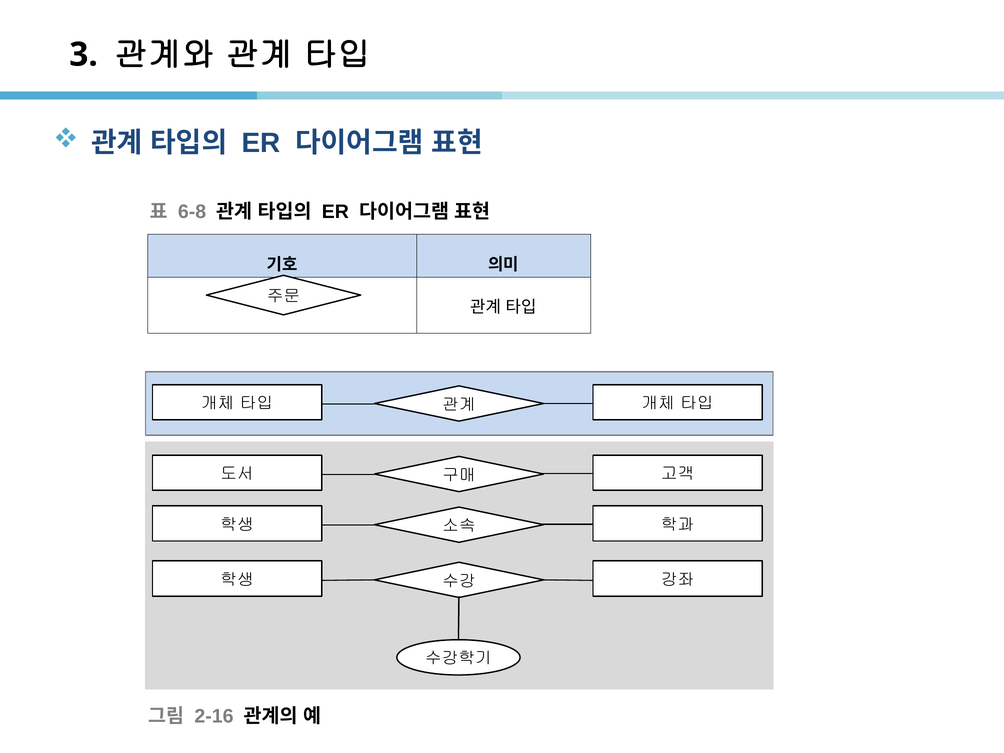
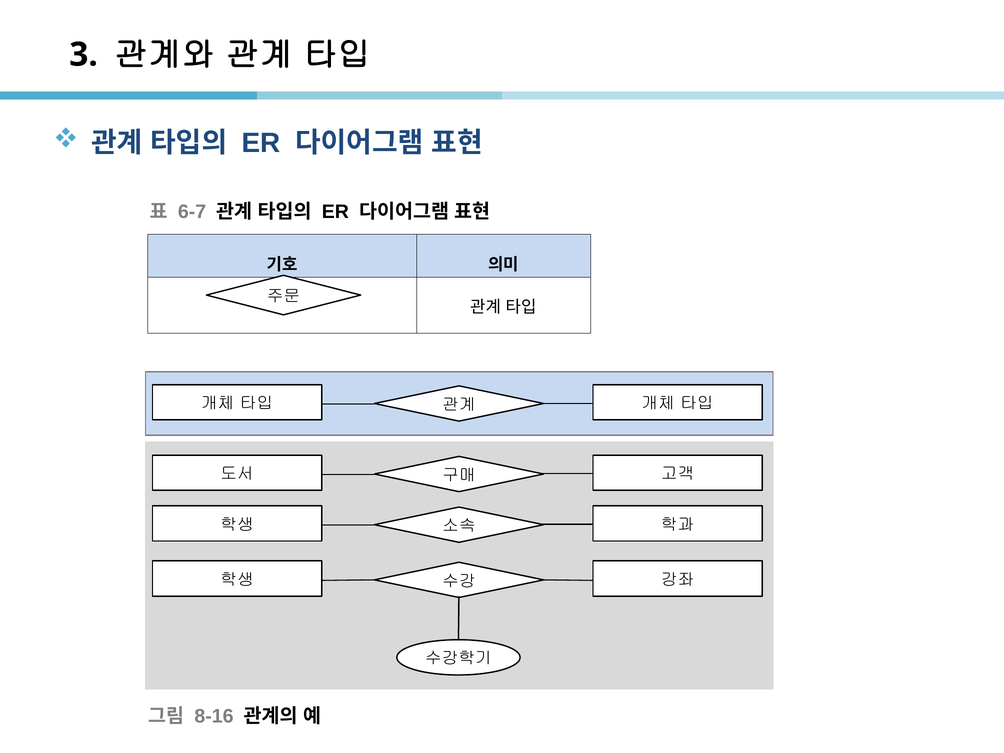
6-8: 6-8 -> 6-7 (192, 212)
2-16: 2-16 -> 8-16 (214, 716)
